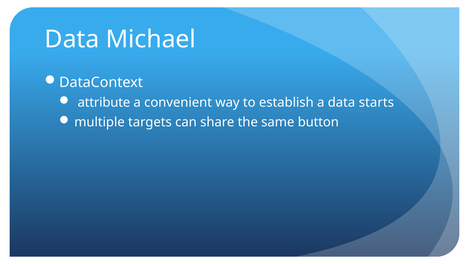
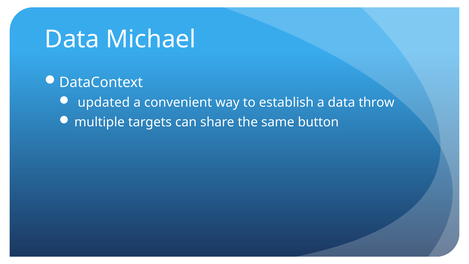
attribute: attribute -> updated (104, 103)
starts: starts -> throw (377, 103)
